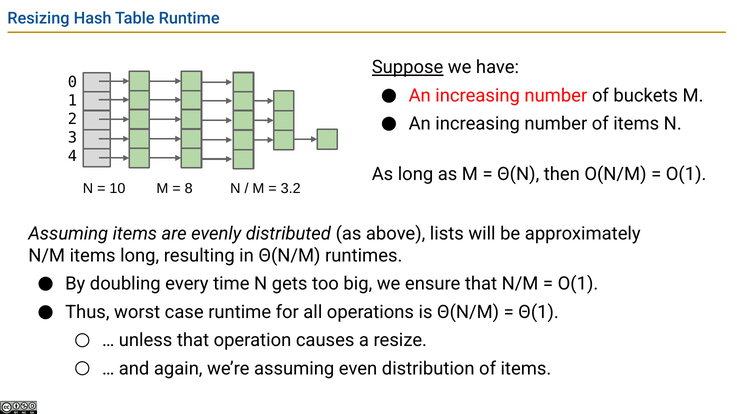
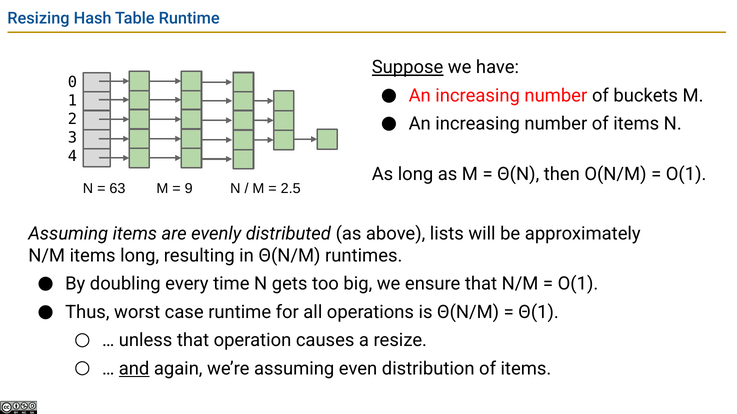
10: 10 -> 63 (117, 189)
8: 8 -> 9 (189, 189)
3.2: 3.2 -> 2.5 (291, 189)
and underline: none -> present (134, 369)
